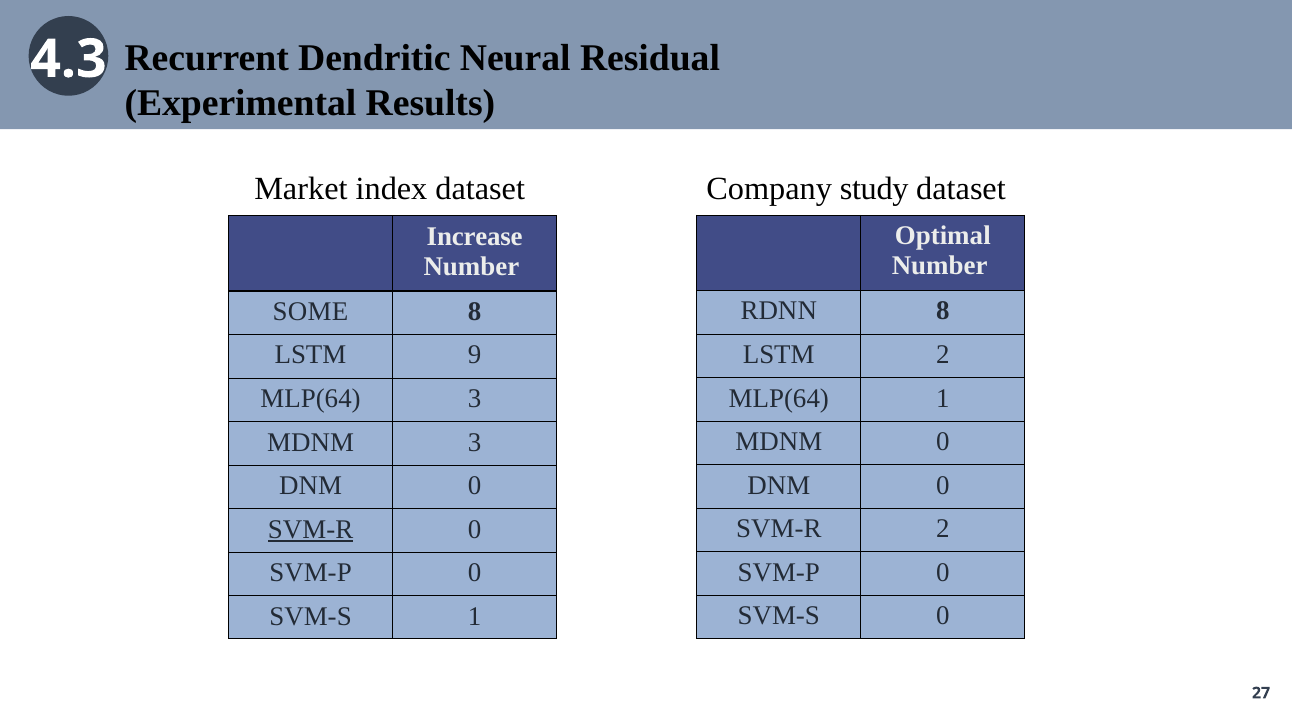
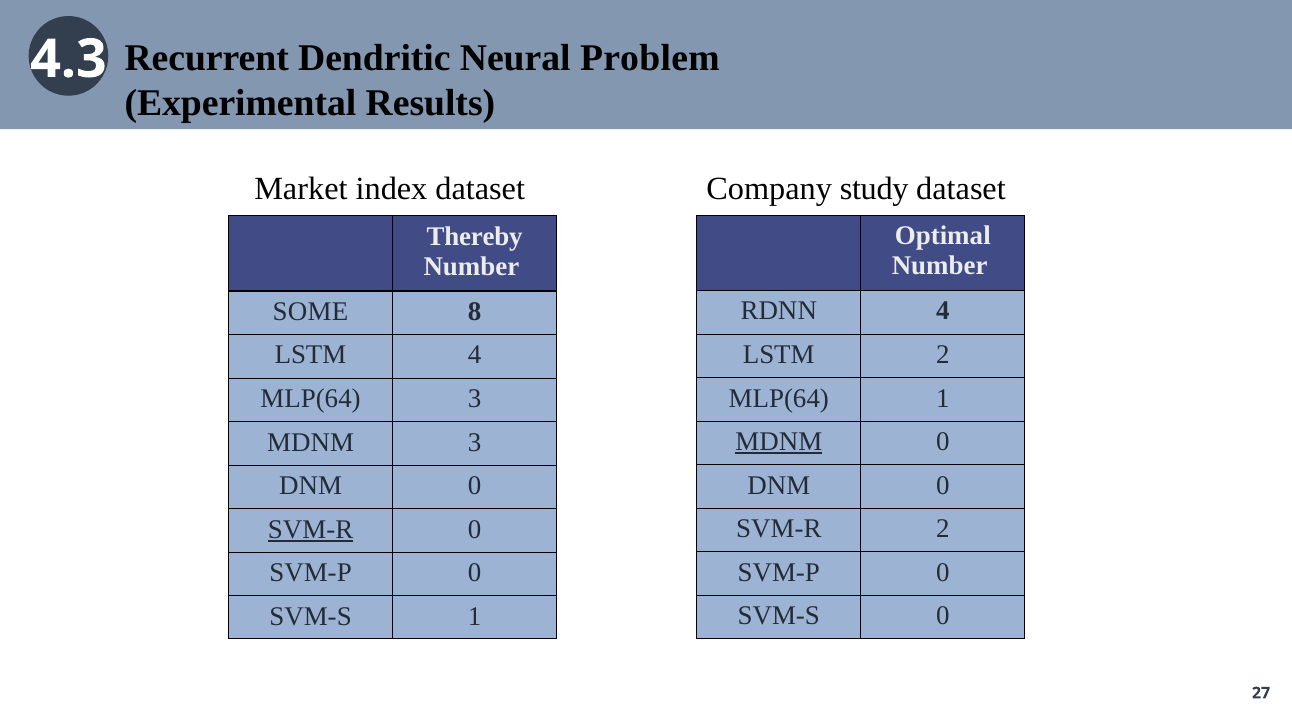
Residual: Residual -> Problem (650, 58)
Increase: Increase -> Thereby (475, 236)
RDNN 8: 8 -> 4 (943, 311)
LSTM 9: 9 -> 4 (475, 355)
MDNM underline: none -> present (779, 442)
